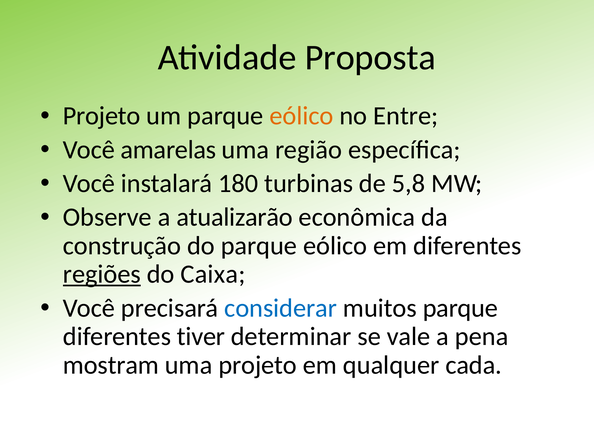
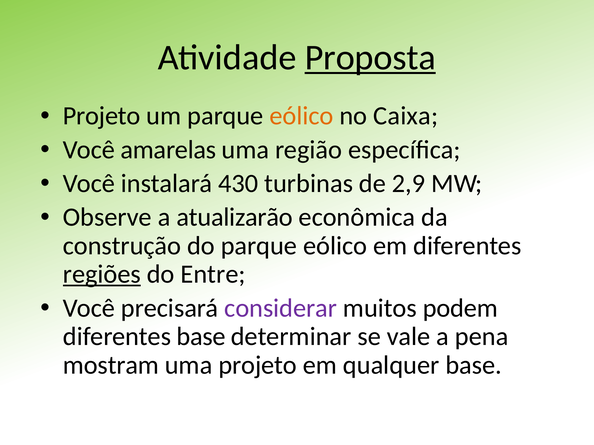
Proposta underline: none -> present (370, 58)
Entre: Entre -> Caixa (406, 116)
180: 180 -> 430 (238, 184)
5,8: 5,8 -> 2,9 (409, 184)
Caixa: Caixa -> Entre (213, 275)
considerar colour: blue -> purple (281, 308)
muitos parque: parque -> podem (460, 308)
diferentes tiver: tiver -> base (201, 337)
qualquer cada: cada -> base (474, 365)
